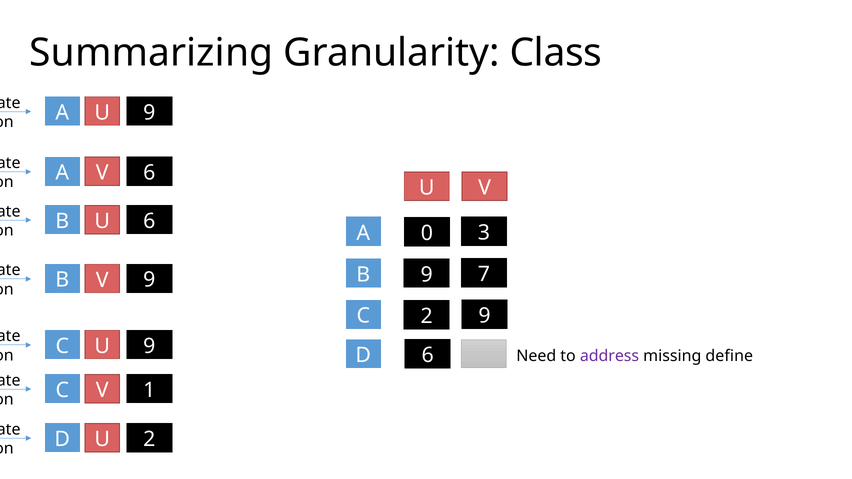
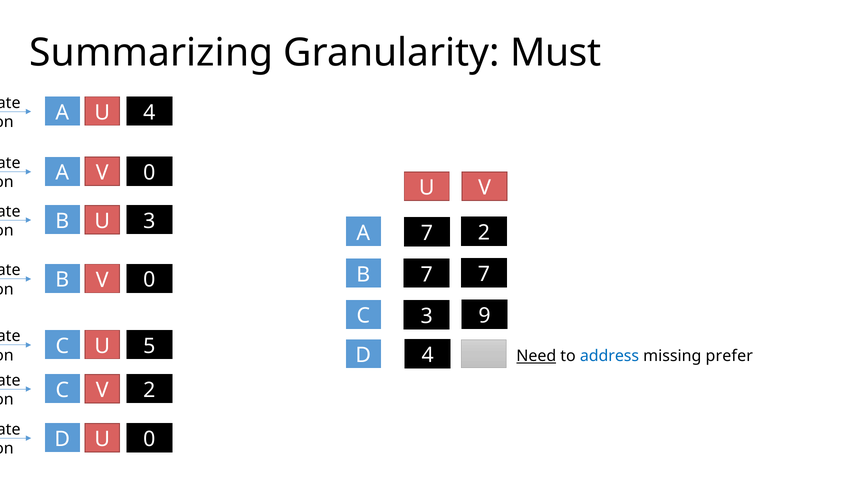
Class: Class -> Must (556, 53)
A 9: 9 -> 4 (149, 113)
A 6: 6 -> 0 (149, 173)
B 6: 6 -> 3 (149, 221)
0: 0 -> 7 (427, 233)
3: 3 -> 2 (484, 233)
9: 9 -> 7 (427, 275)
9: 9 -> 0 (149, 280)
C 2: 2 -> 3 (427, 316)
D 6: 6 -> 4 (428, 355)
C 9: 9 -> 5 (149, 346)
Need underline: none -> present (536, 356)
address colour: purple -> blue (610, 356)
define: define -> prefer (729, 356)
C 1: 1 -> 2 (149, 390)
D 2: 2 -> 0 (149, 439)
